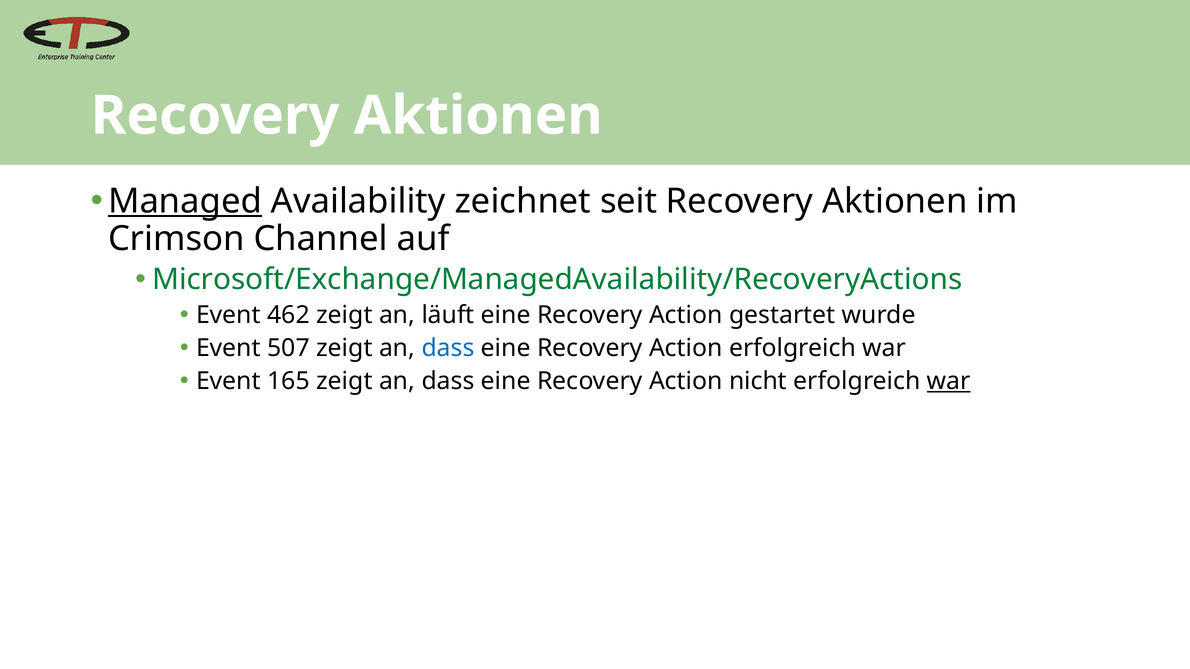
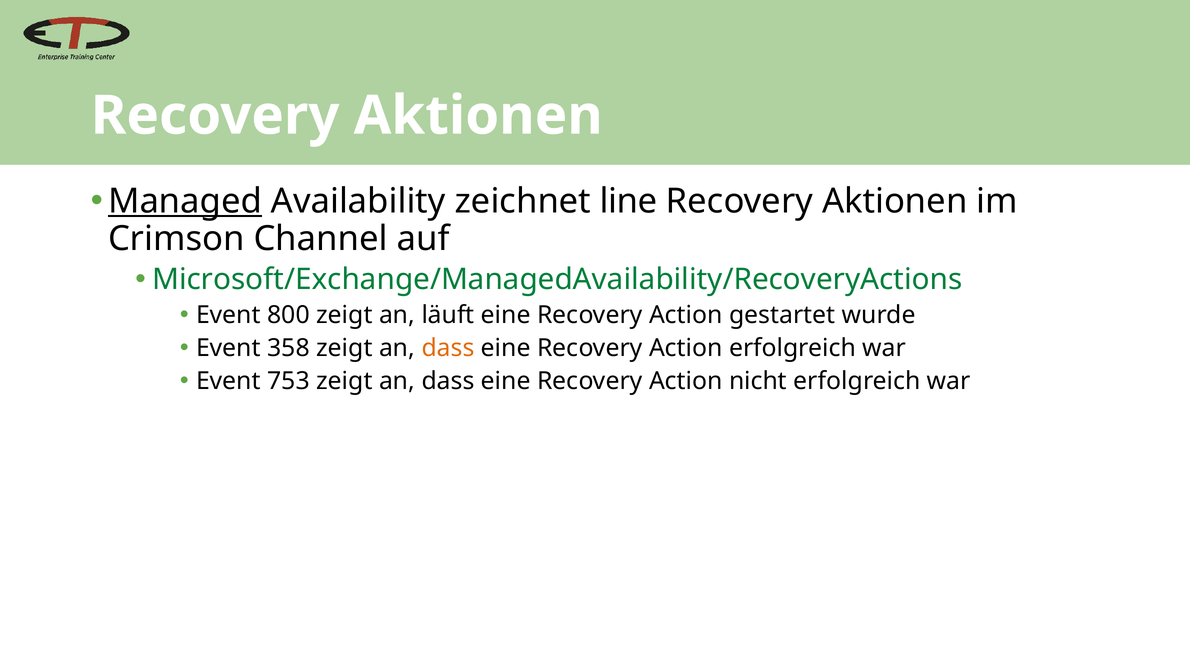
seit: seit -> line (629, 201)
462: 462 -> 800 (288, 315)
507: 507 -> 358 (288, 348)
dass colour: blue -> orange (448, 348)
165: 165 -> 753 (288, 381)
war underline: present -> none (949, 381)
